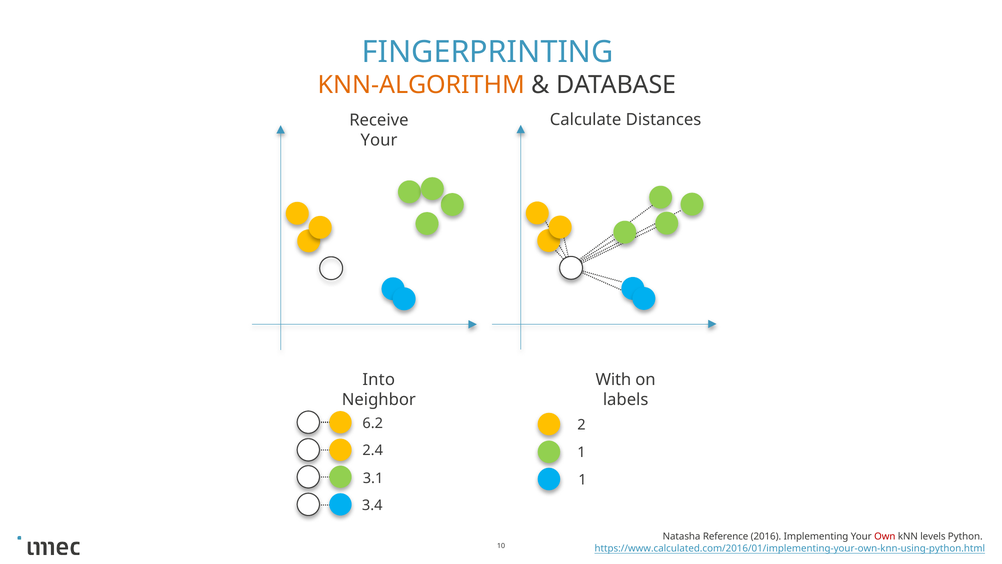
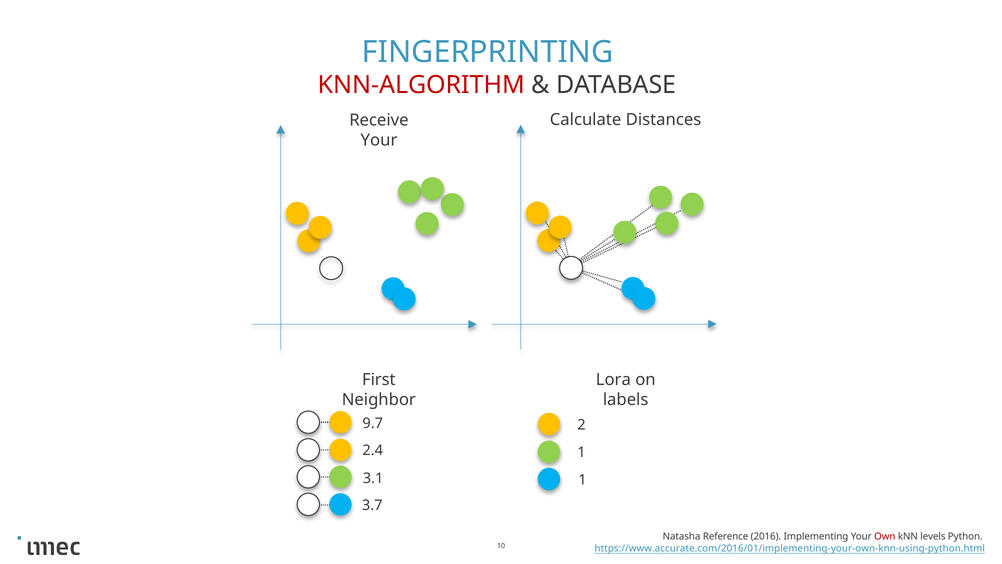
KNN-ALGORITHM colour: orange -> red (421, 85)
Into: Into -> First (379, 380)
With: With -> Lora (613, 380)
6.2: 6.2 -> 9.7 (373, 423)
3.4: 3.4 -> 3.7 (372, 505)
https://www.calculated.com/2016/01/implementing-your-own-knn-using-python.html: https://www.calculated.com/2016/01/implementing-your-own-knn-using-python.html -> https://www.accurate.com/2016/01/implementing-your-own-knn-using-python.html (790, 548)
